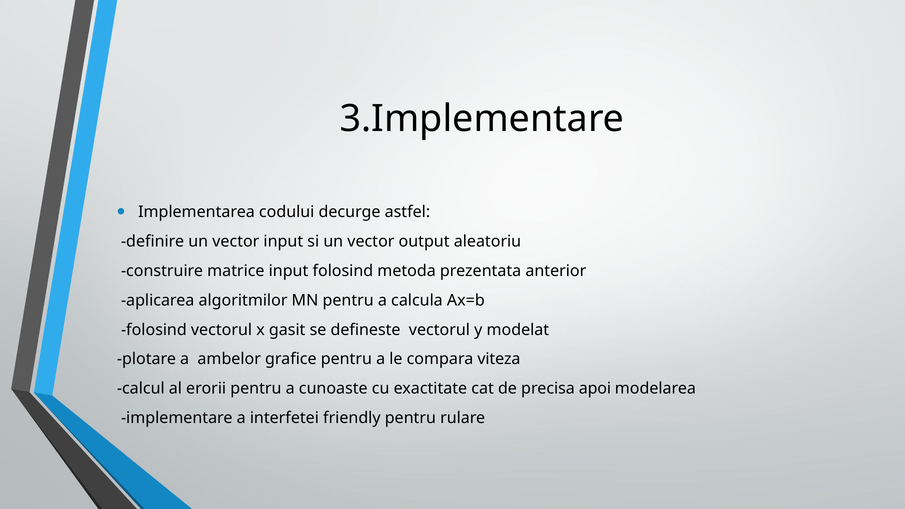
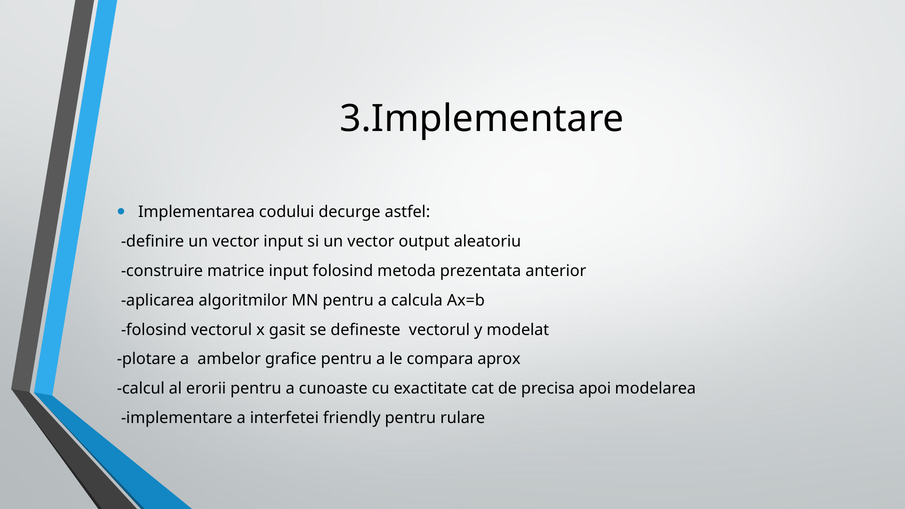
viteza: viteza -> aprox (499, 359)
